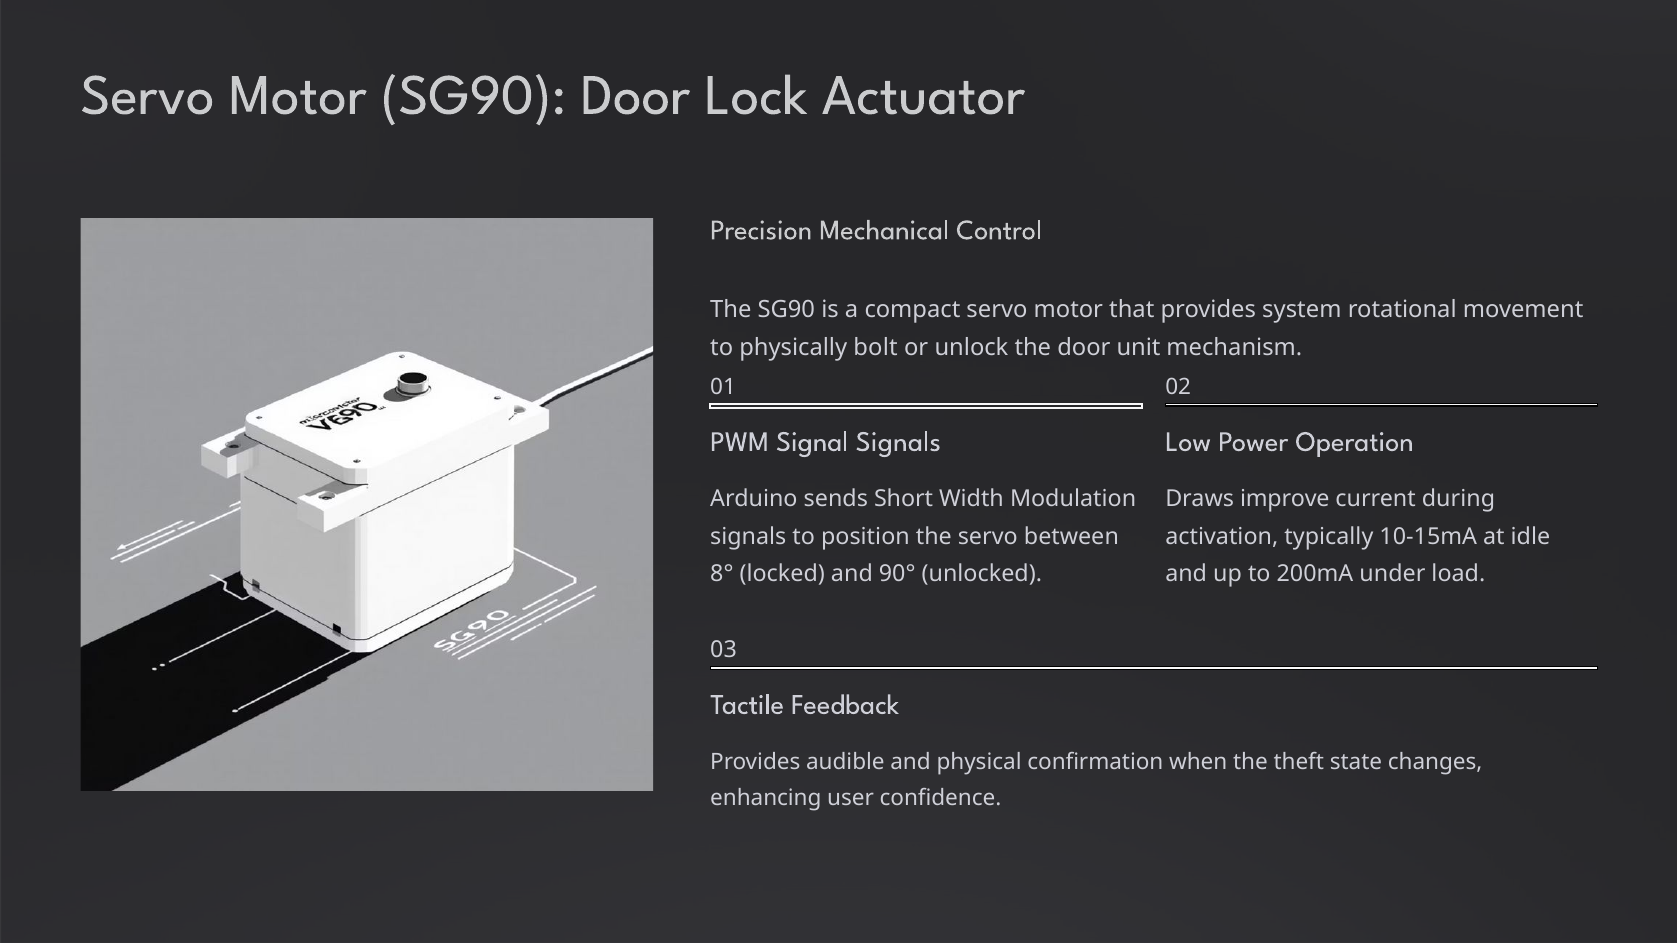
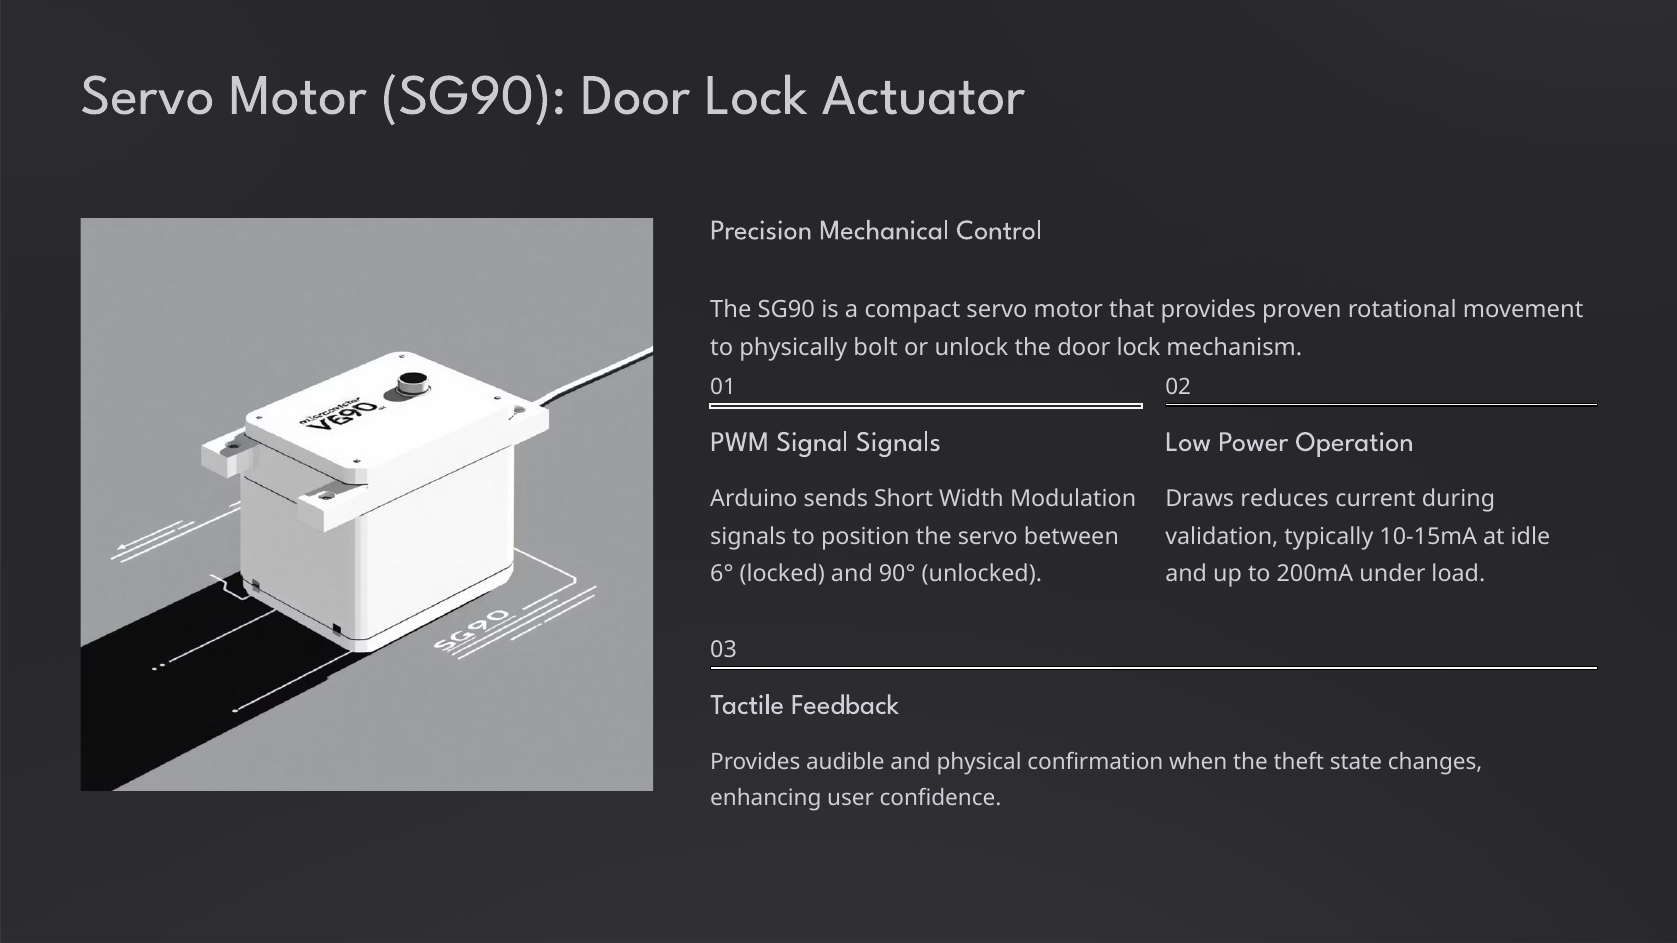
system: system -> proven (1302, 309)
the door unit: unit -> lock (1139, 348)
improve: improve -> reduces (1285, 499)
activation: activation -> validation (1222, 537)
8°: 8° -> 6° (722, 574)
